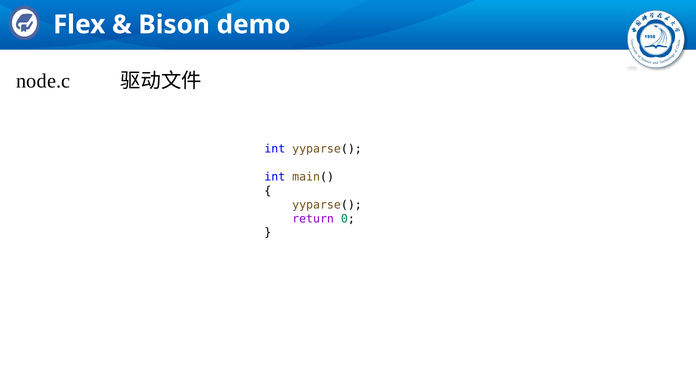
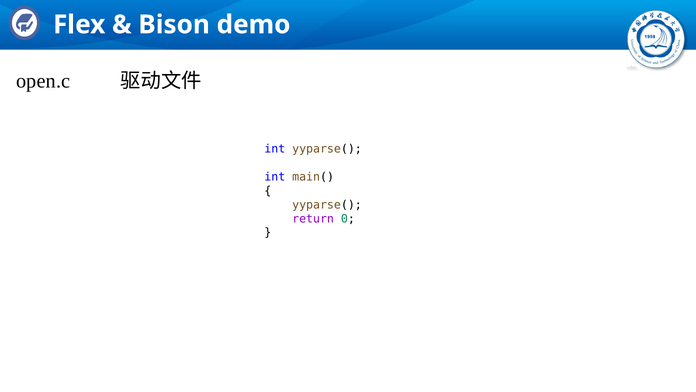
node.c: node.c -> open.c (43, 81)
